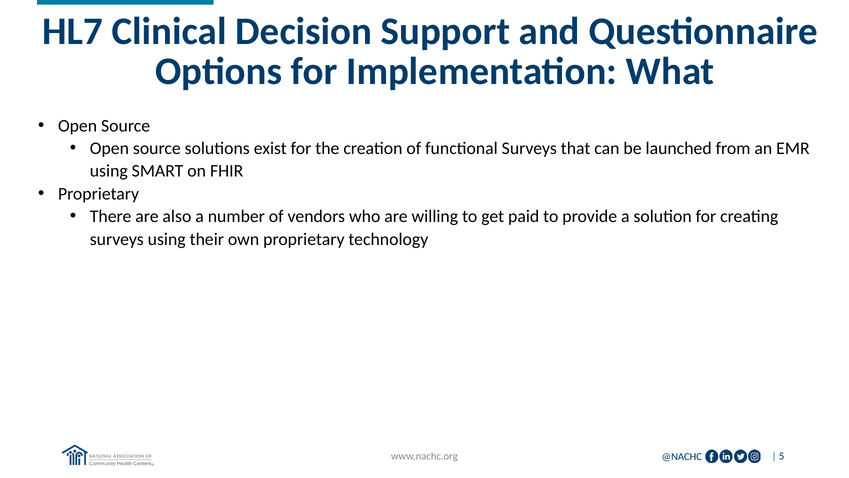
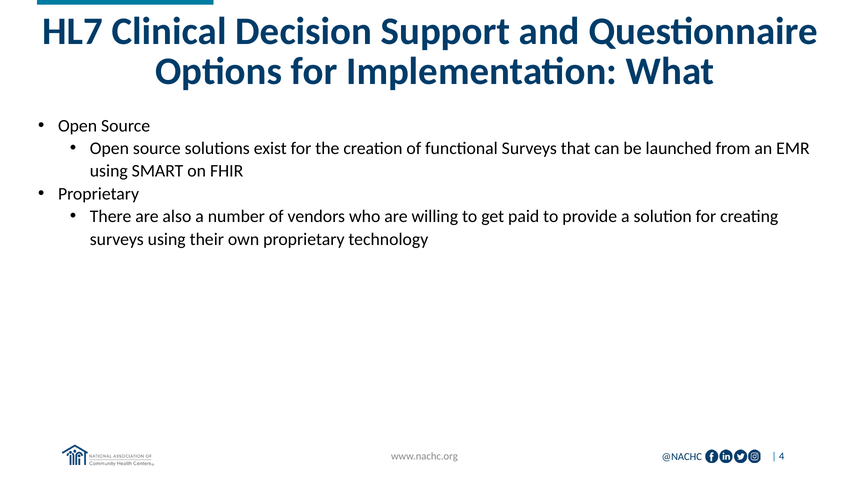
5: 5 -> 4 (782, 456)
